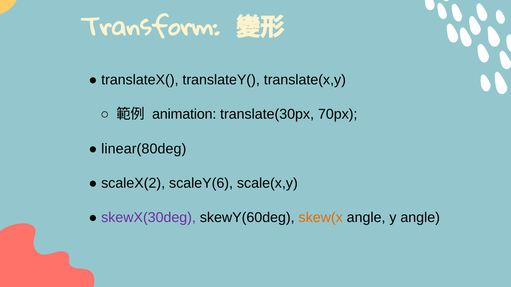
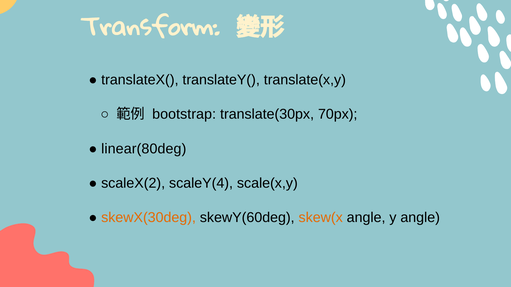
animation: animation -> bootstrap (184, 114)
scaleY(6: scaleY(6 -> scaleY(4 (201, 183)
skewX(30deg colour: purple -> orange (149, 218)
